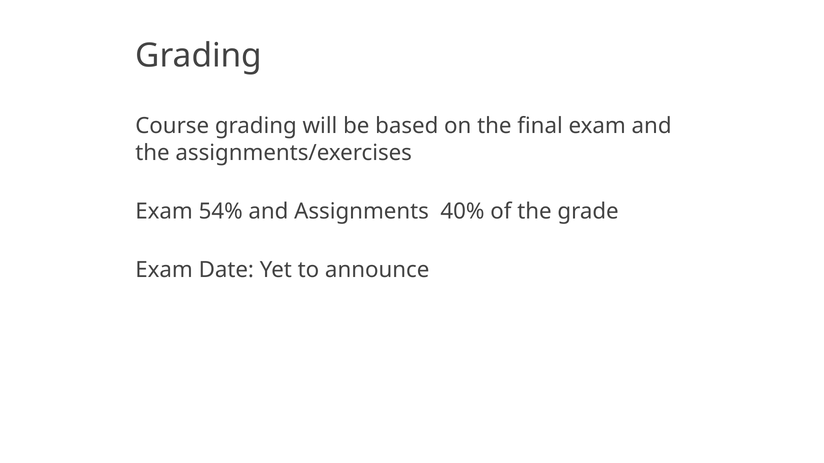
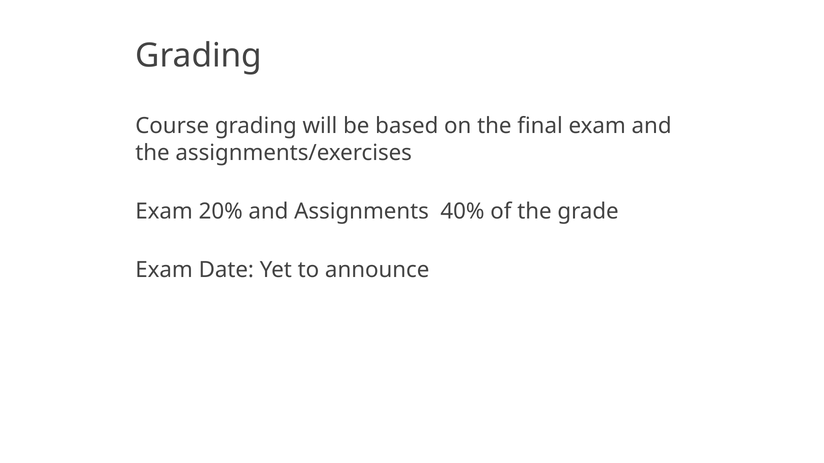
54%: 54% -> 20% (221, 212)
